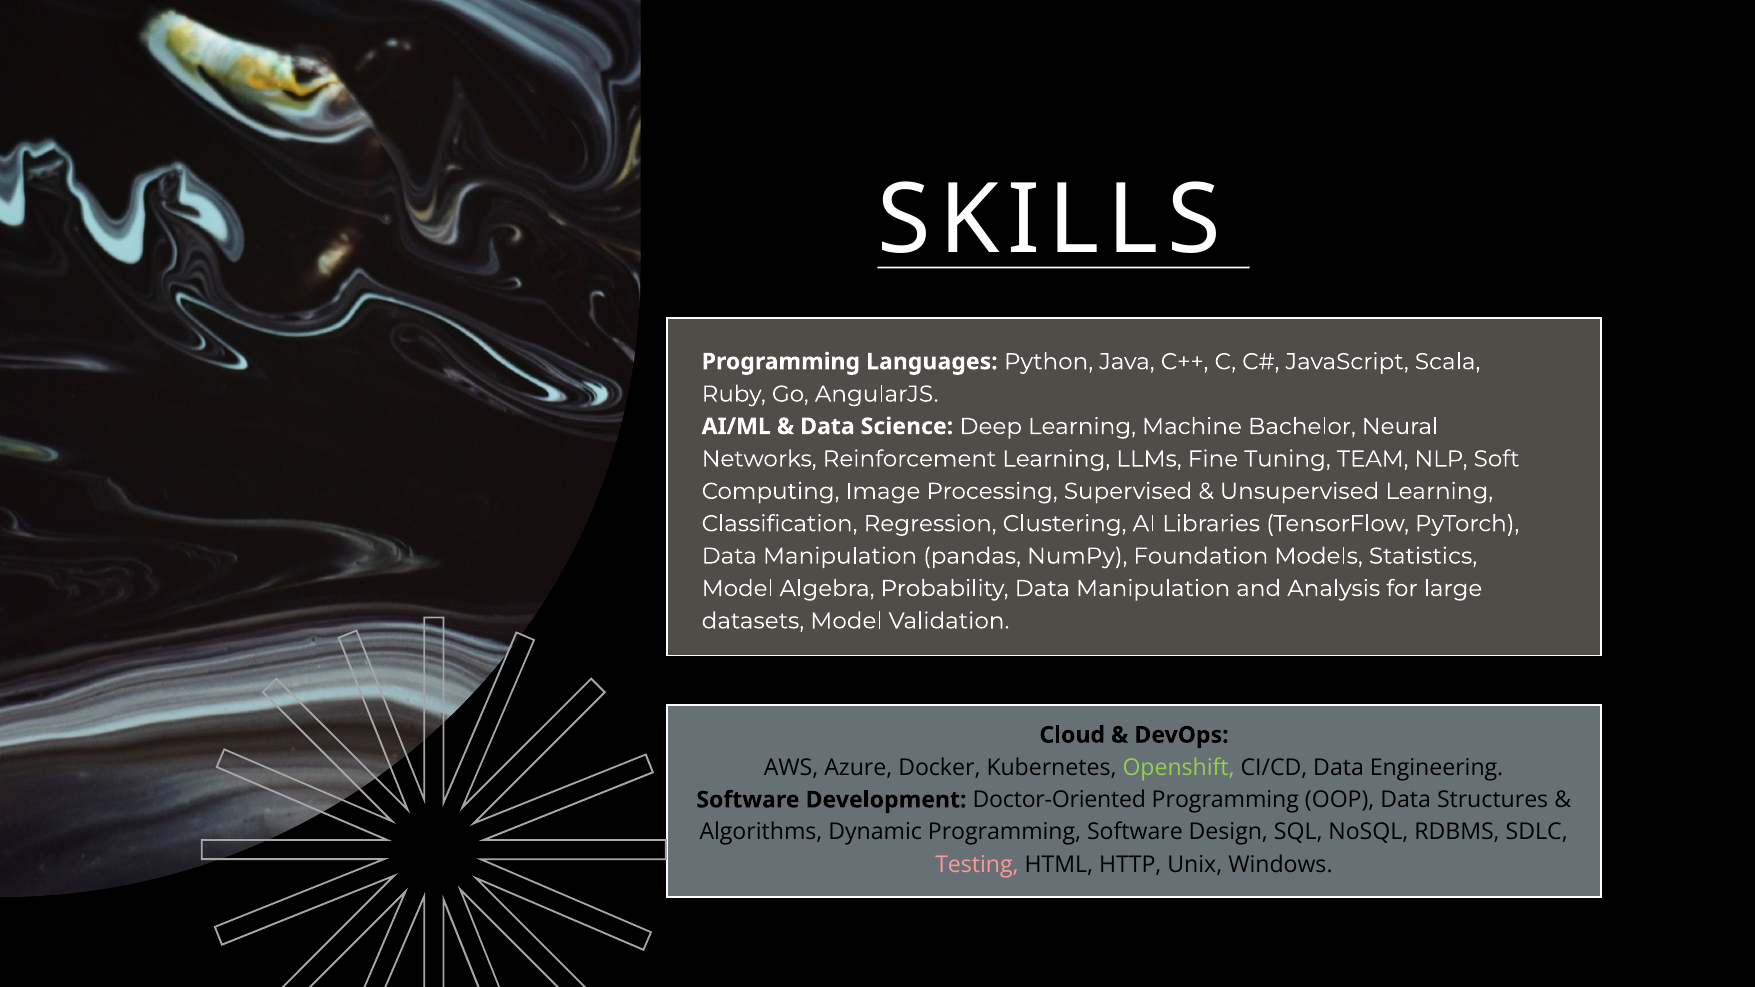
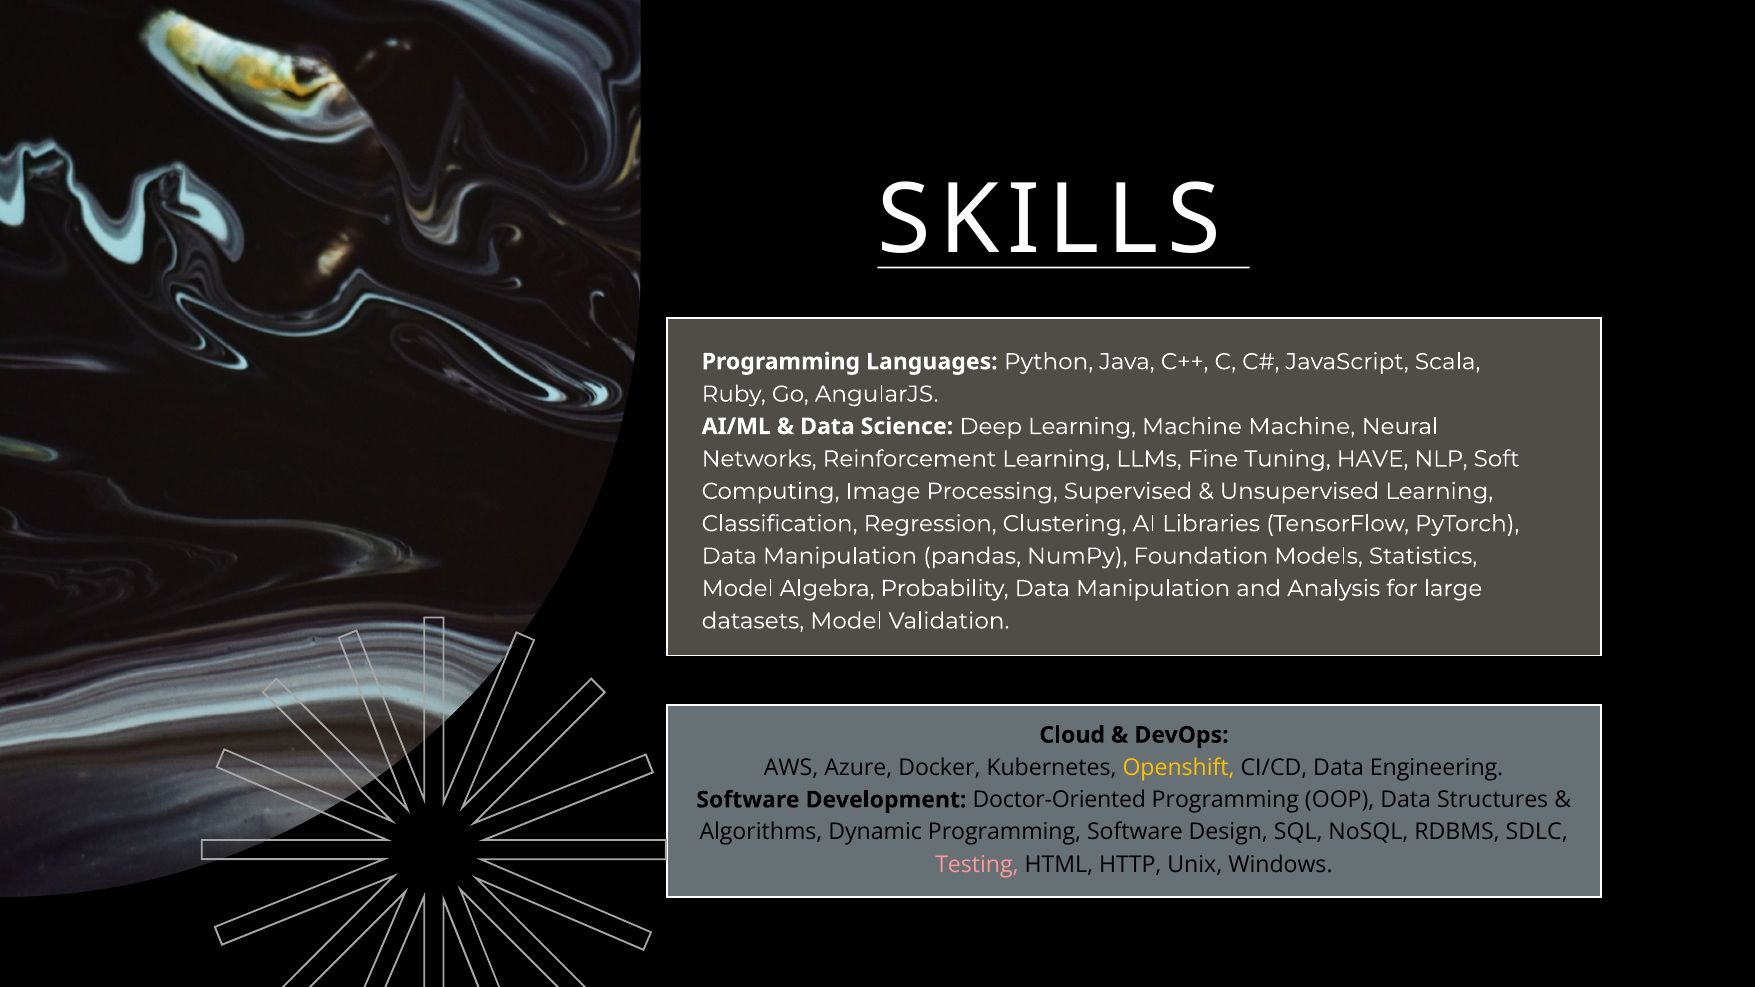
Machine Bachelor: Bachelor -> Machine (1302, 427)
TEAM: TEAM -> HAVE (1373, 459)
Openshift colour: light green -> yellow (1179, 768)
